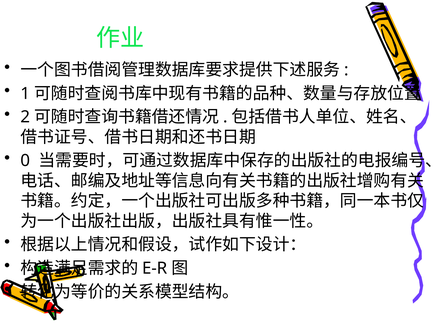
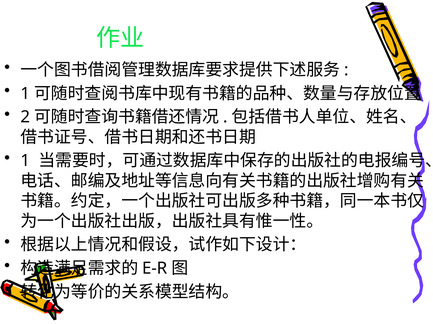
0: 0 -> 1 (25, 161)
